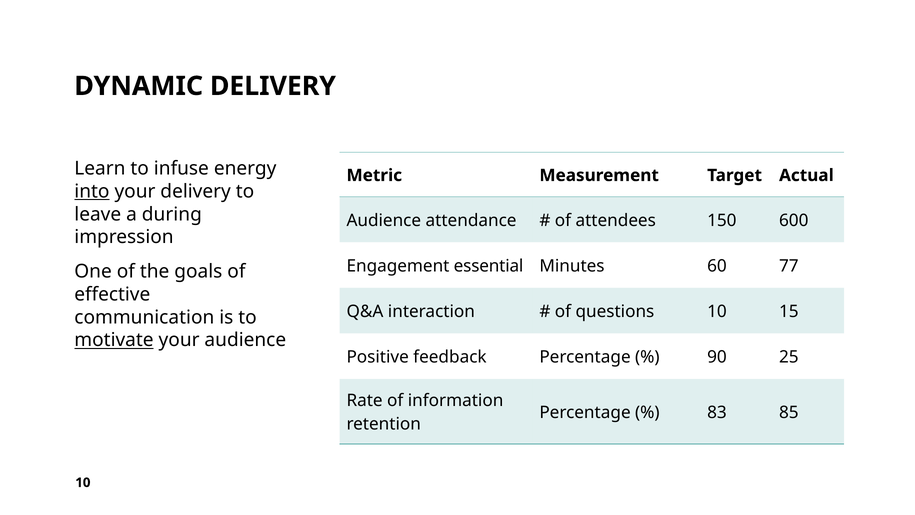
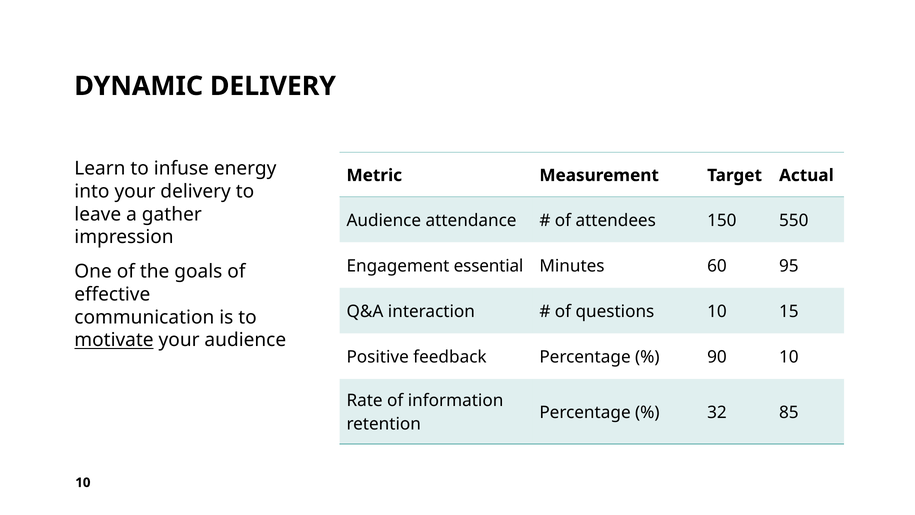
into underline: present -> none (92, 191)
during: during -> gather (172, 214)
600: 600 -> 550 (794, 220)
77: 77 -> 95 (789, 266)
90 25: 25 -> 10 (789, 357)
83: 83 -> 32 (717, 412)
